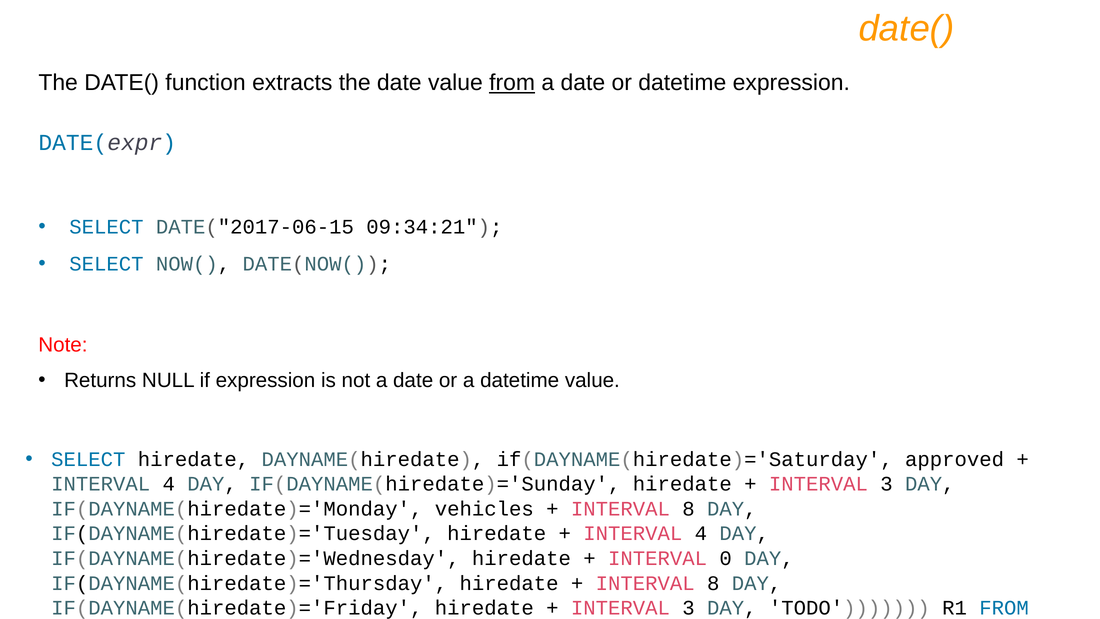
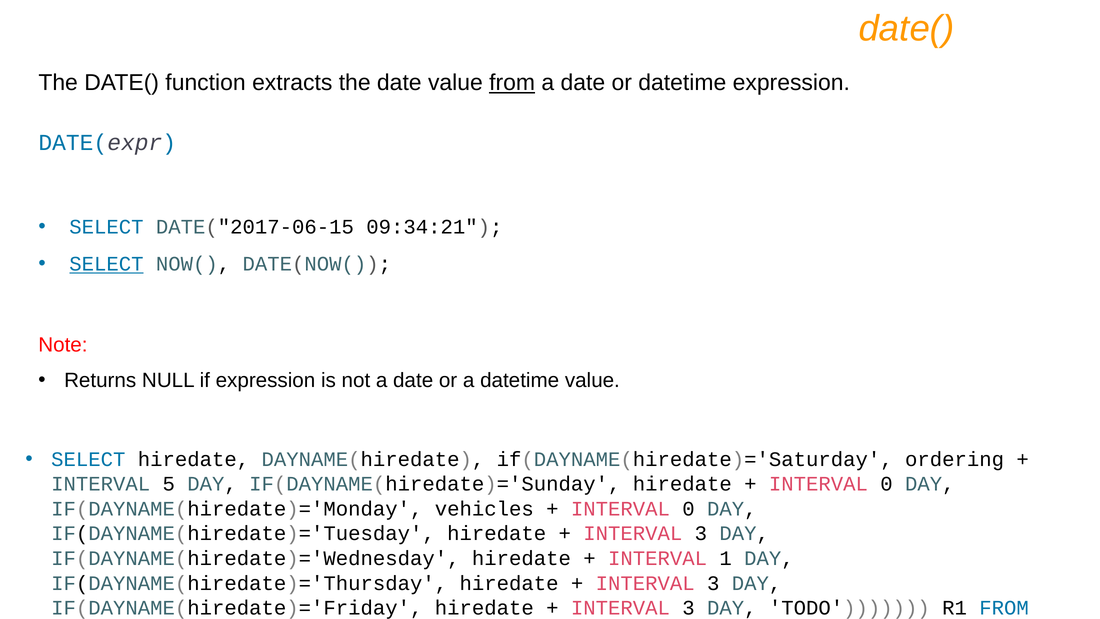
SELECT underline: none -> present (106, 264)
approved: approved -> ordering (955, 459)
4: 4 -> 5 (169, 484)
3: 3 -> 0 (886, 484)
8: 8 -> 0 (688, 509)
4: 4 -> 3 (701, 533)
0: 0 -> 1 (726, 558)
8: 8 -> 3 (713, 583)
